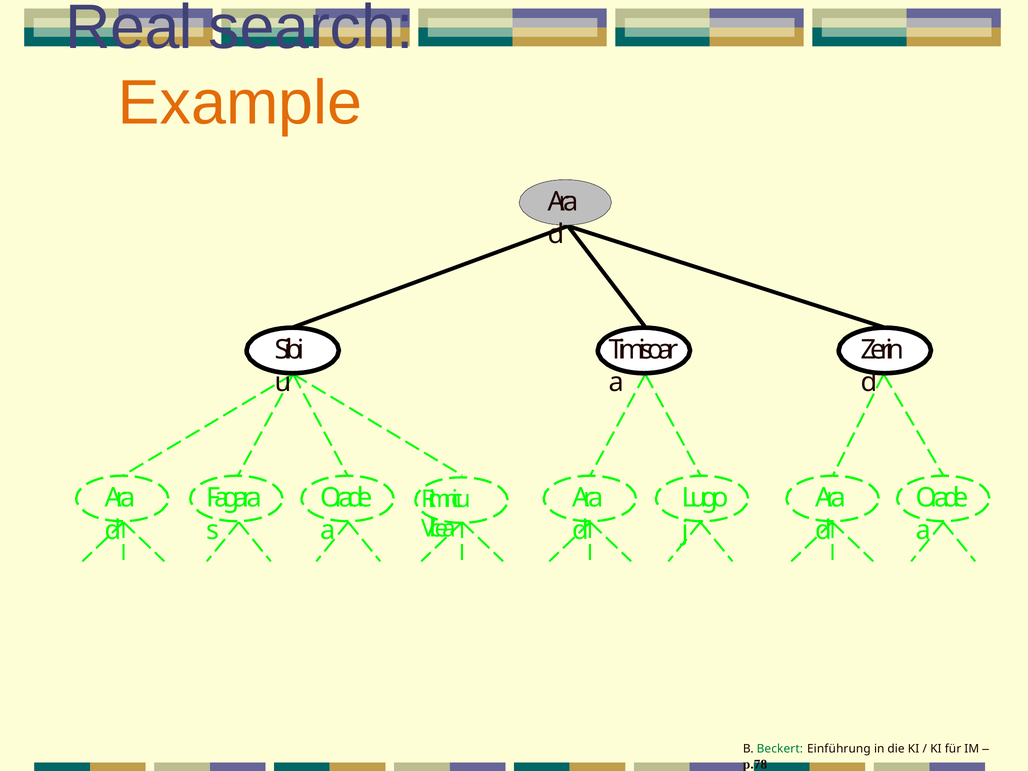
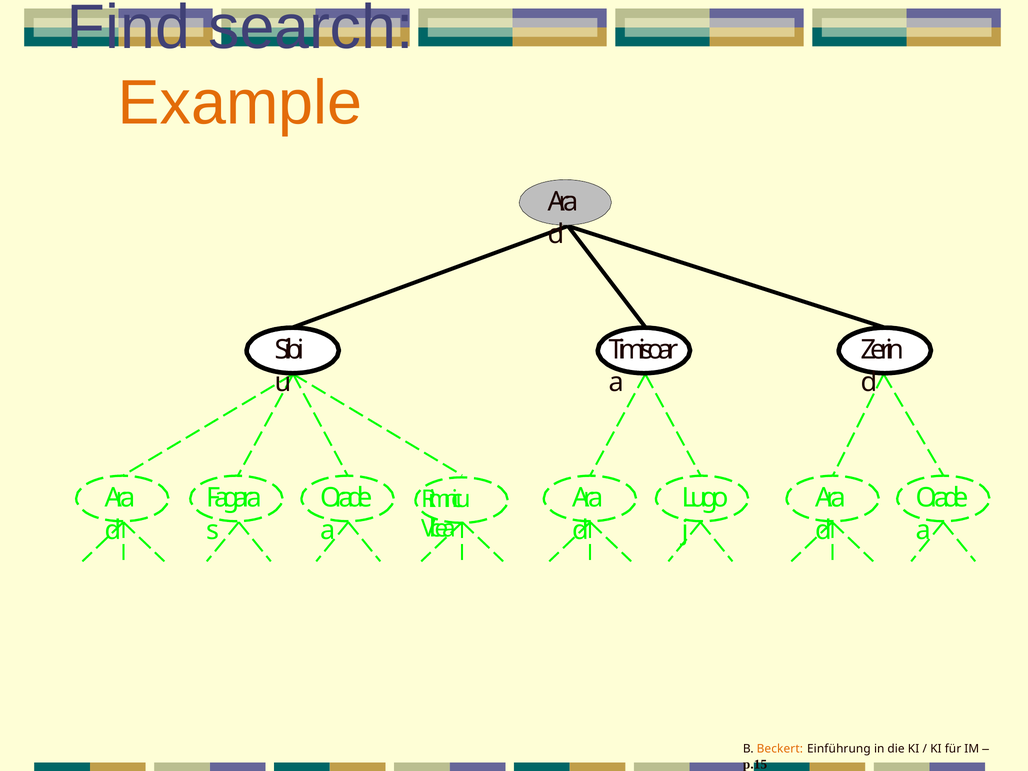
Real: Real -> Find (129, 28)
Beckert colour: green -> orange (780, 749)
p.78: p.78 -> p.15 (755, 764)
